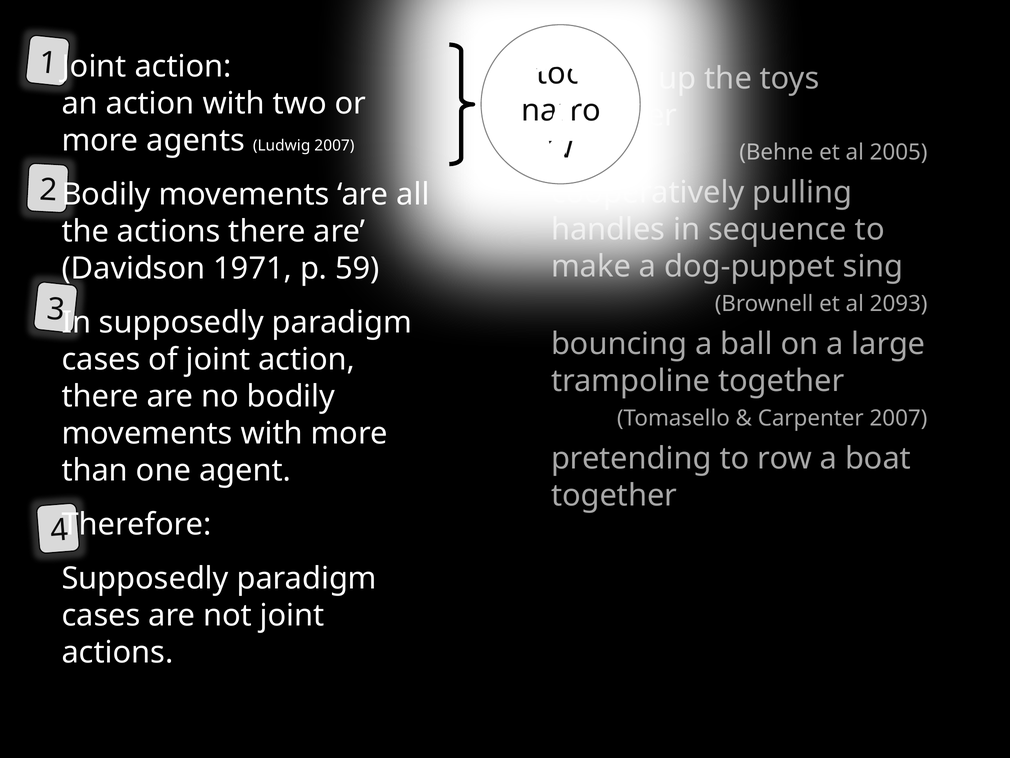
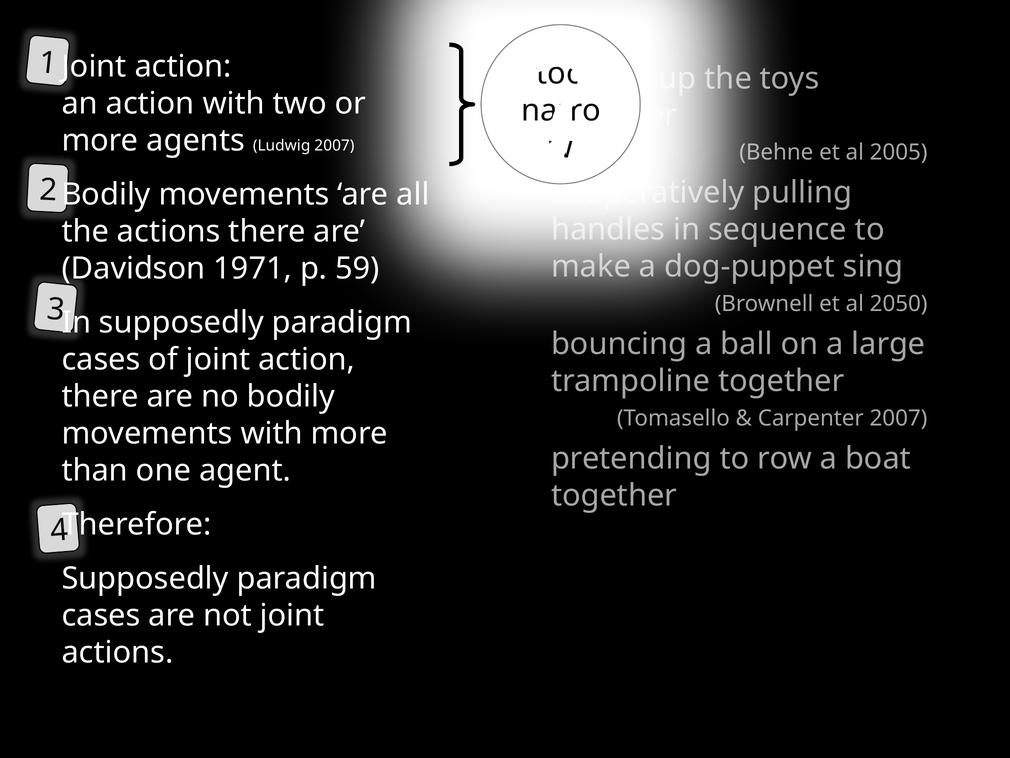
2093: 2093 -> 2050 (899, 304)
